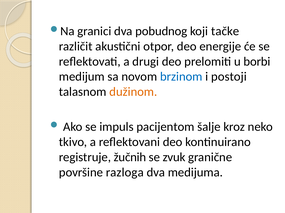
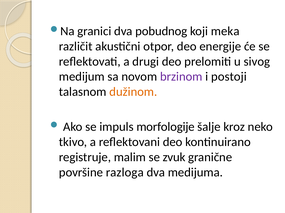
tačke: tačke -> meka (225, 31)
borbi: borbi -> sivog (257, 62)
brzinom colour: blue -> purple (181, 77)
pacijentom: pacijentom -> morfologije (166, 127)
žučnih: žučnih -> malim (130, 158)
